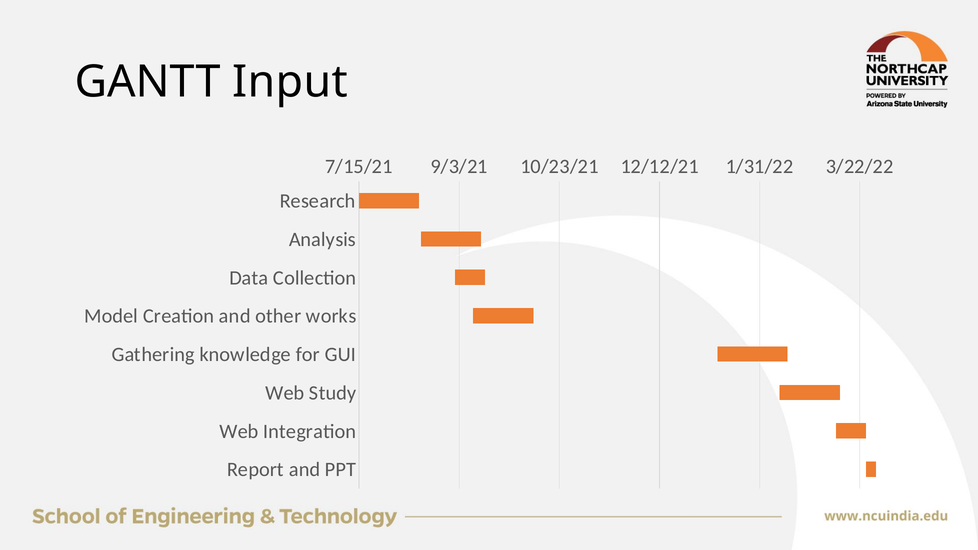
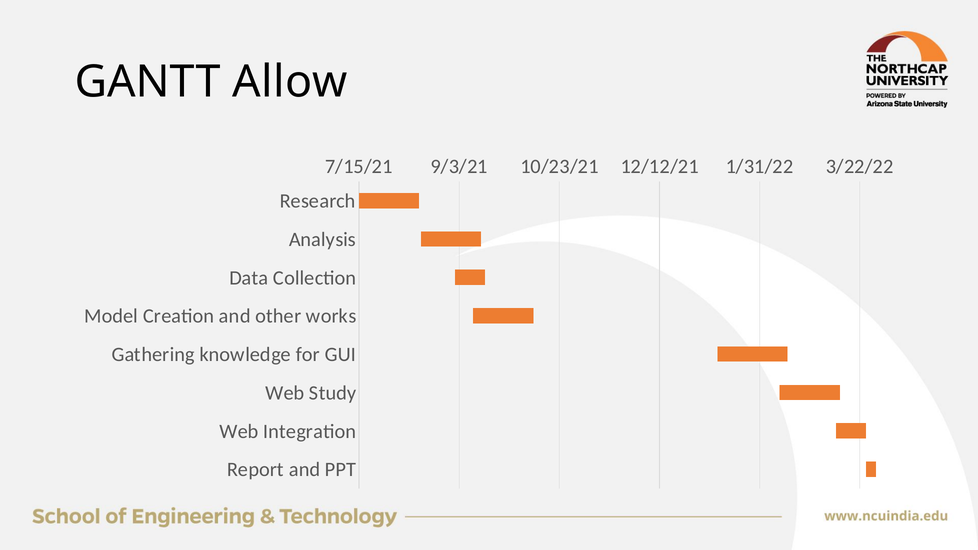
Input: Input -> Allow (290, 82)
